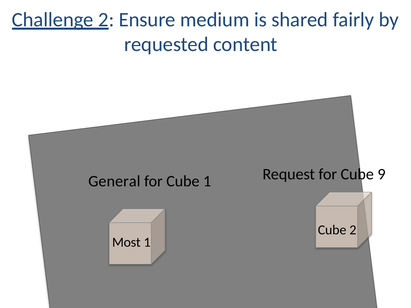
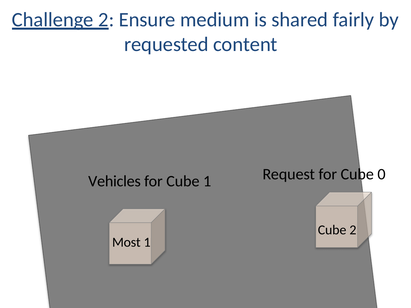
General: General -> Vehicles (115, 181)
9: 9 -> 0 (381, 174)
